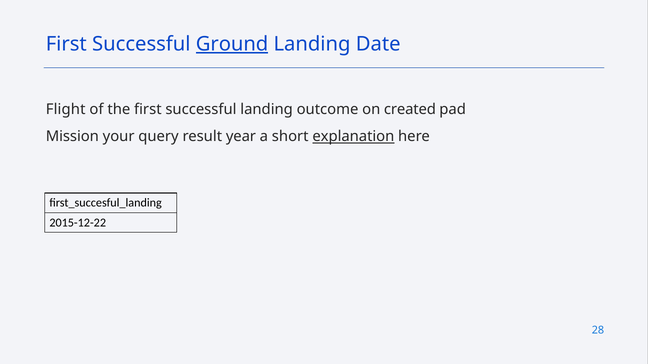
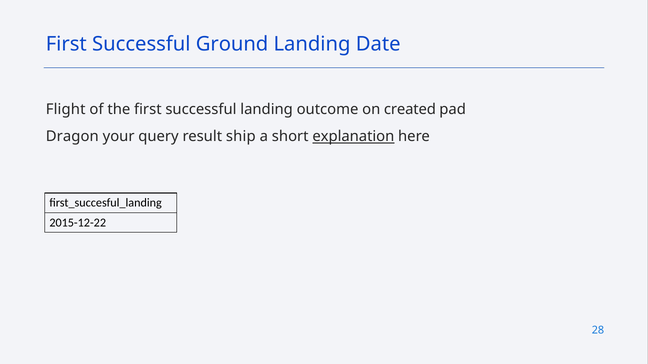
Ground underline: present -> none (232, 44)
Mission: Mission -> Dragon (72, 137)
year: year -> ship (241, 137)
